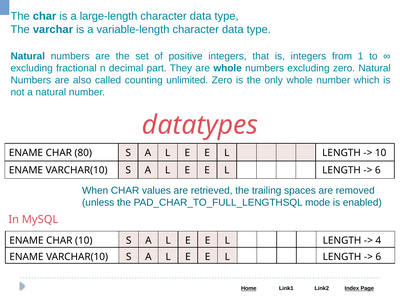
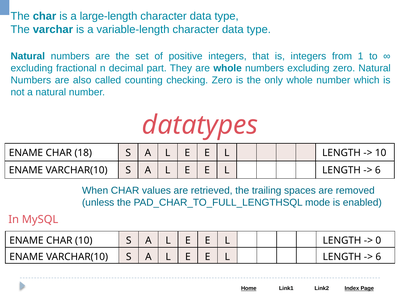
unlimited: unlimited -> checking (187, 80)
80: 80 -> 18 (83, 153)
4: 4 -> 0 (378, 240)
